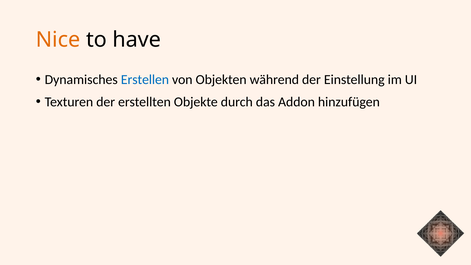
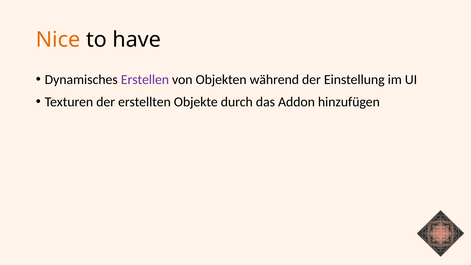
Erstellen colour: blue -> purple (145, 80)
